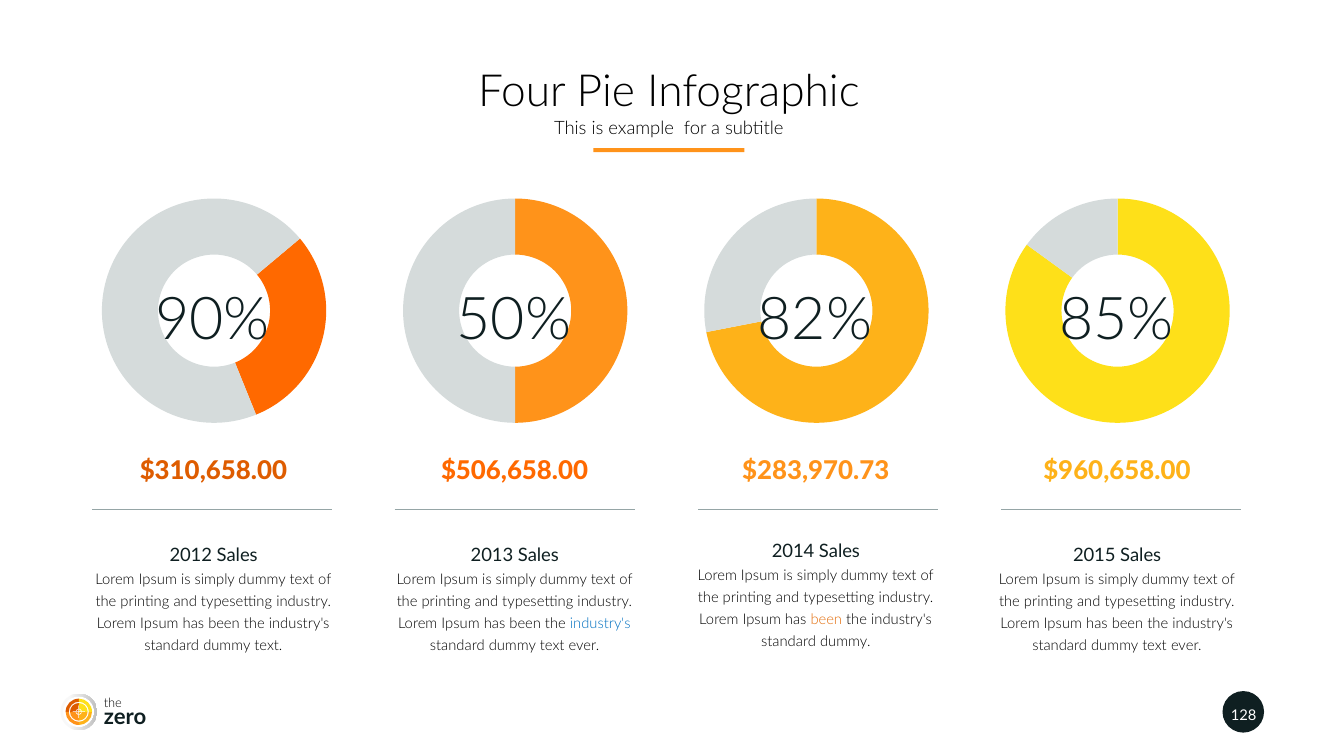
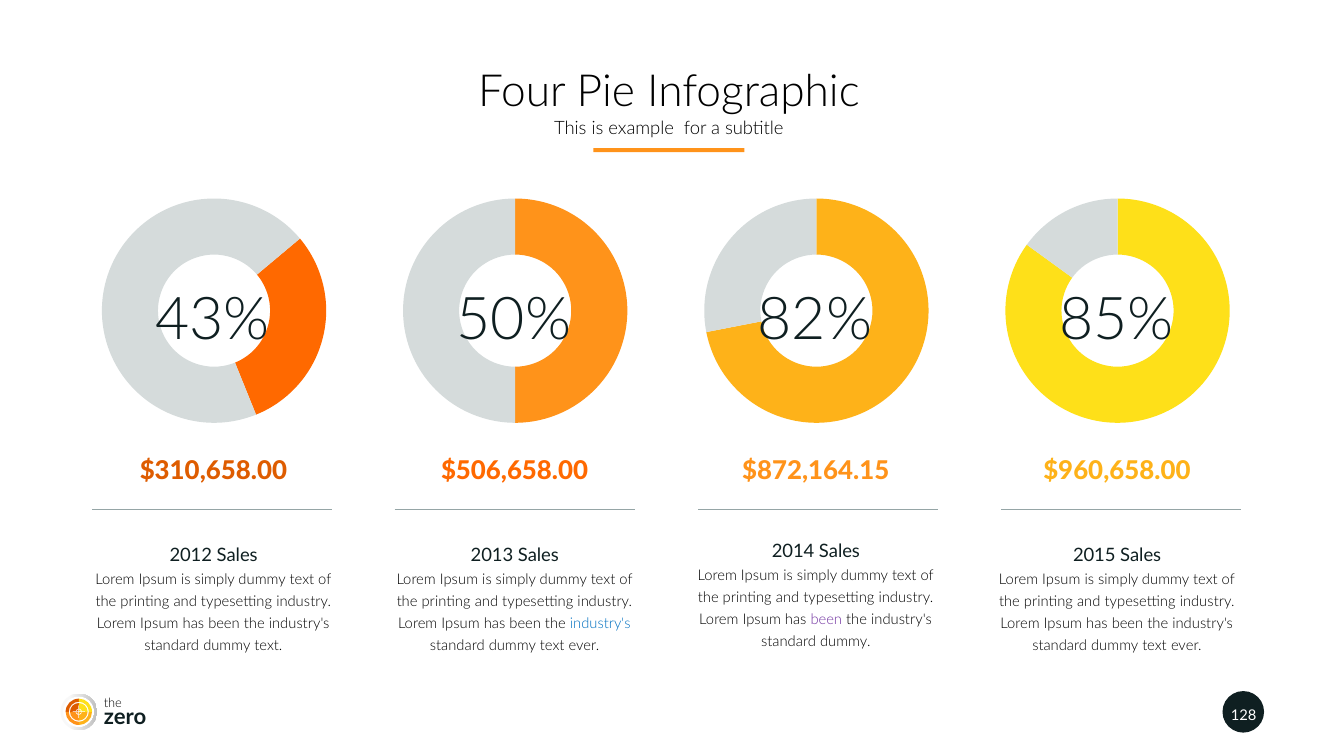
90%: 90% -> 43% (213, 320)
$283,970.73: $283,970.73 -> $872,164.15 (816, 471)
been colour: orange -> purple (826, 620)
